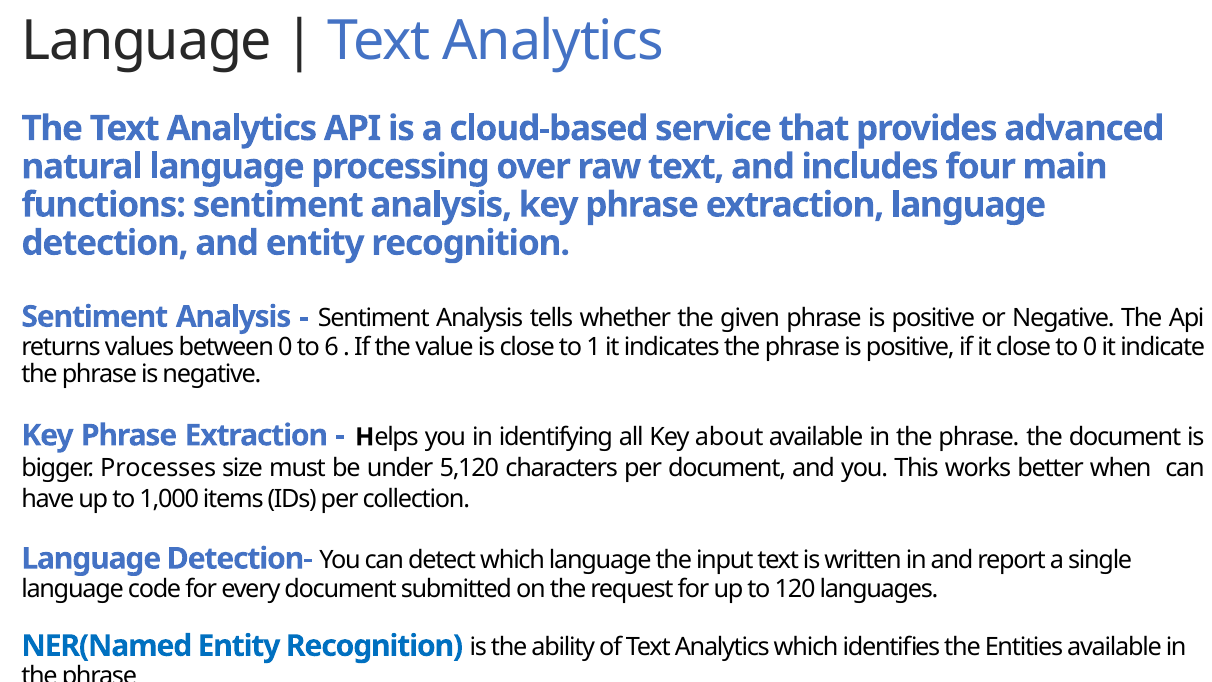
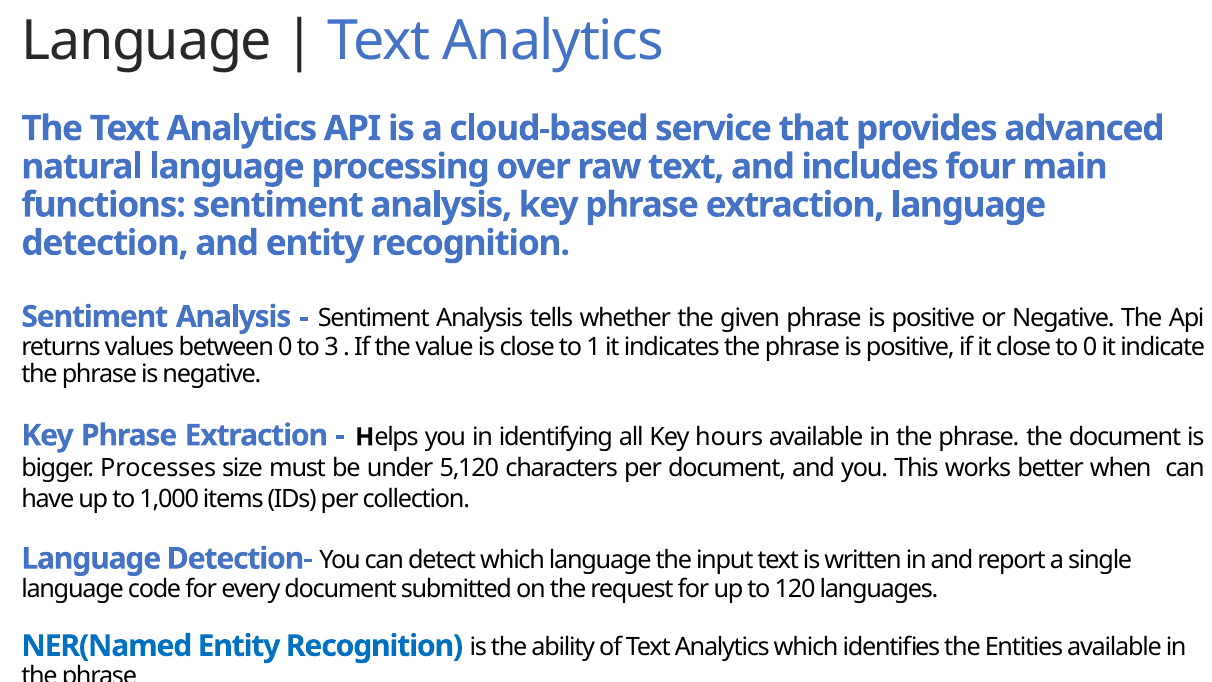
6: 6 -> 3 (332, 347)
about: about -> hours (729, 437)
